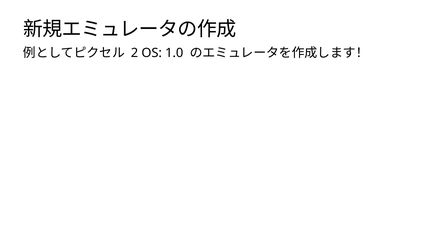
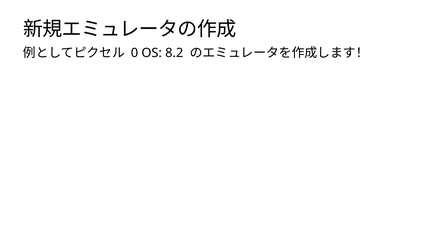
2: 2 -> 0 (135, 53)
1.0: 1.0 -> 8.2 (174, 53)
